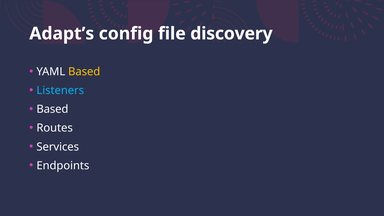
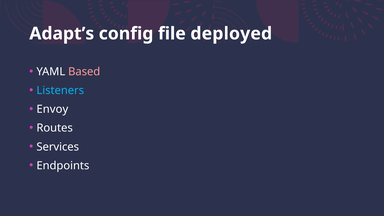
discovery: discovery -> deployed (231, 34)
Based colour: yellow -> pink (84, 72)
Based: Based -> Envoy (52, 109)
